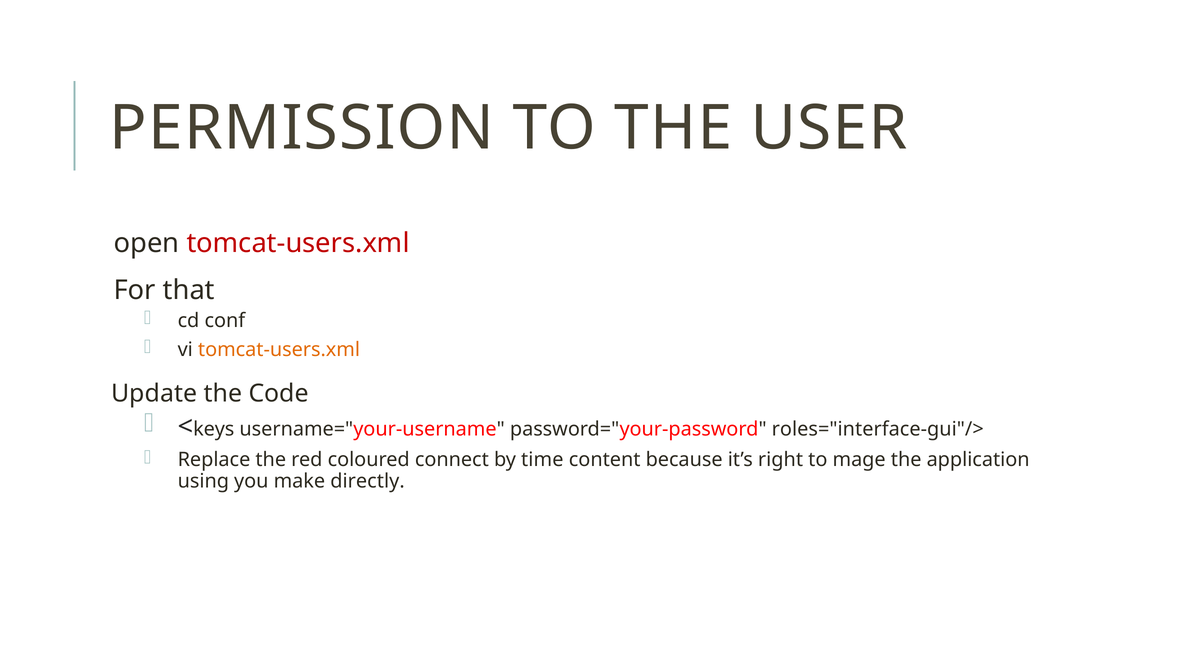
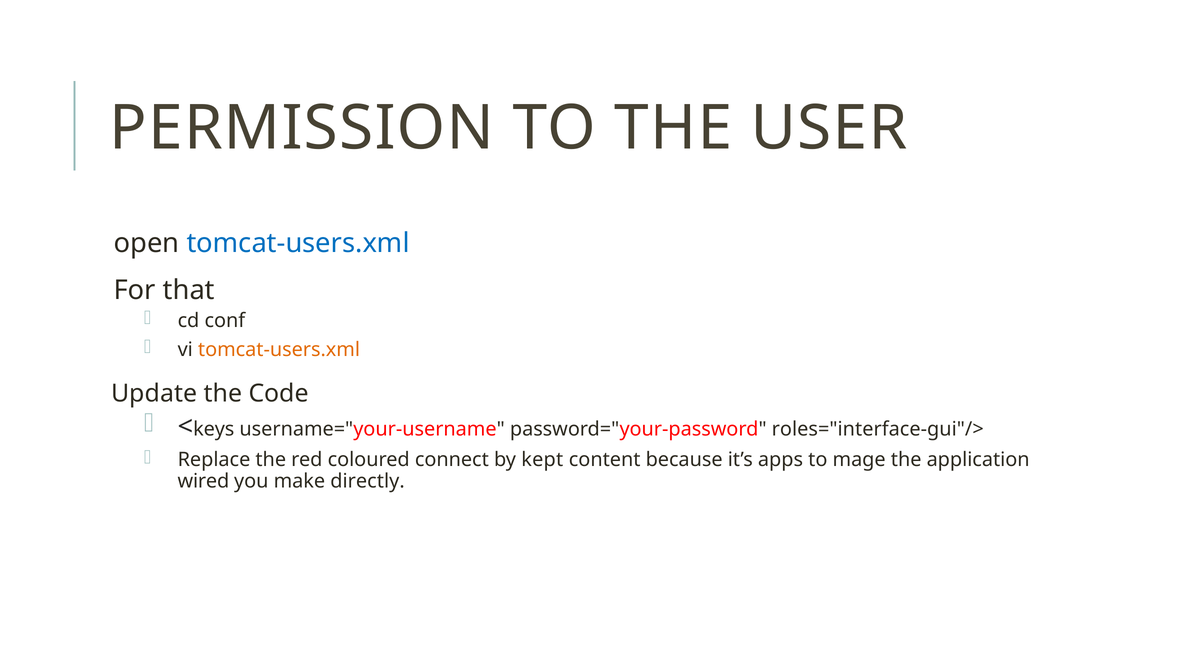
tomcat-users.xml colour: red -> blue (298, 243)
time: time -> kept (542, 460)
right: right -> apps (781, 460)
using: using -> wired (203, 482)
